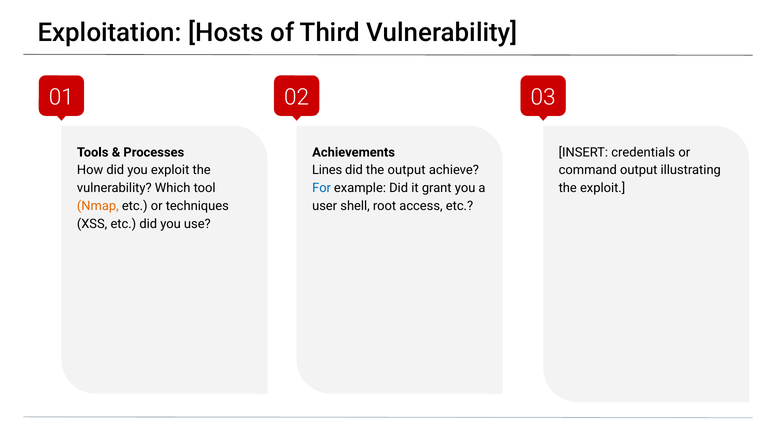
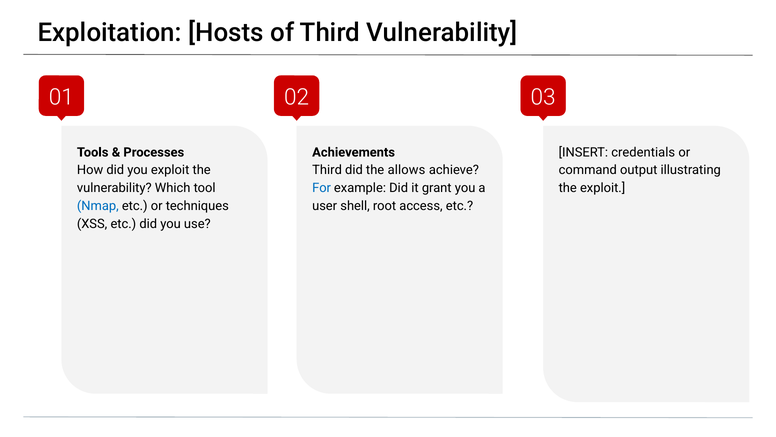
Lines: Lines -> Third (327, 170)
the output: output -> allows (407, 170)
Nmap colour: orange -> blue (98, 206)
